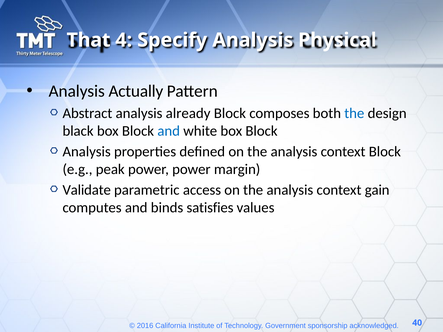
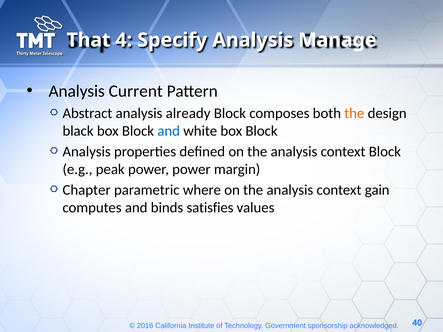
Physical: Physical -> Manage (337, 40)
Actually: Actually -> Current (136, 91)
the colour: blue -> orange (354, 113)
Validate: Validate -> Chapter (87, 190)
access: access -> where (202, 190)
